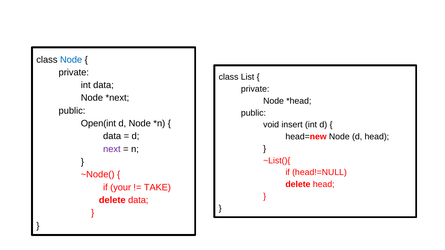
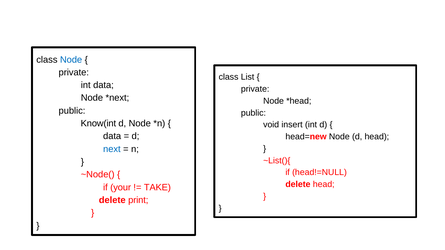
Open(int: Open(int -> Know(int (98, 124)
next colour: purple -> blue (112, 149)
delete data: data -> print (138, 200)
